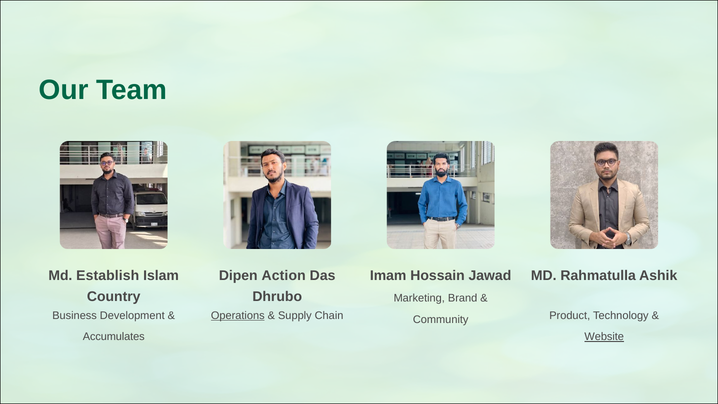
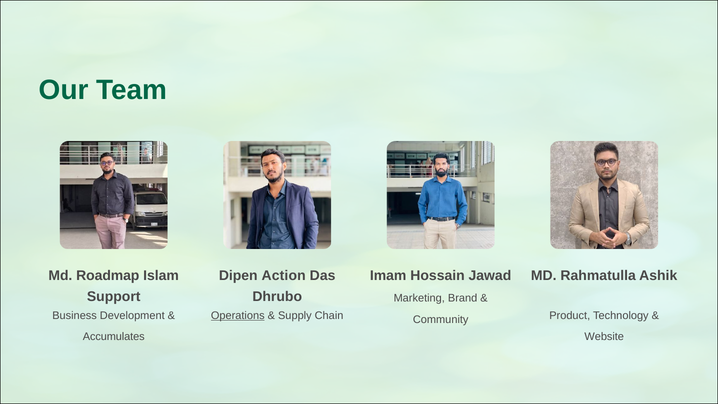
Establish: Establish -> Roadmap (108, 276)
Country: Country -> Support (114, 296)
Website underline: present -> none (604, 337)
